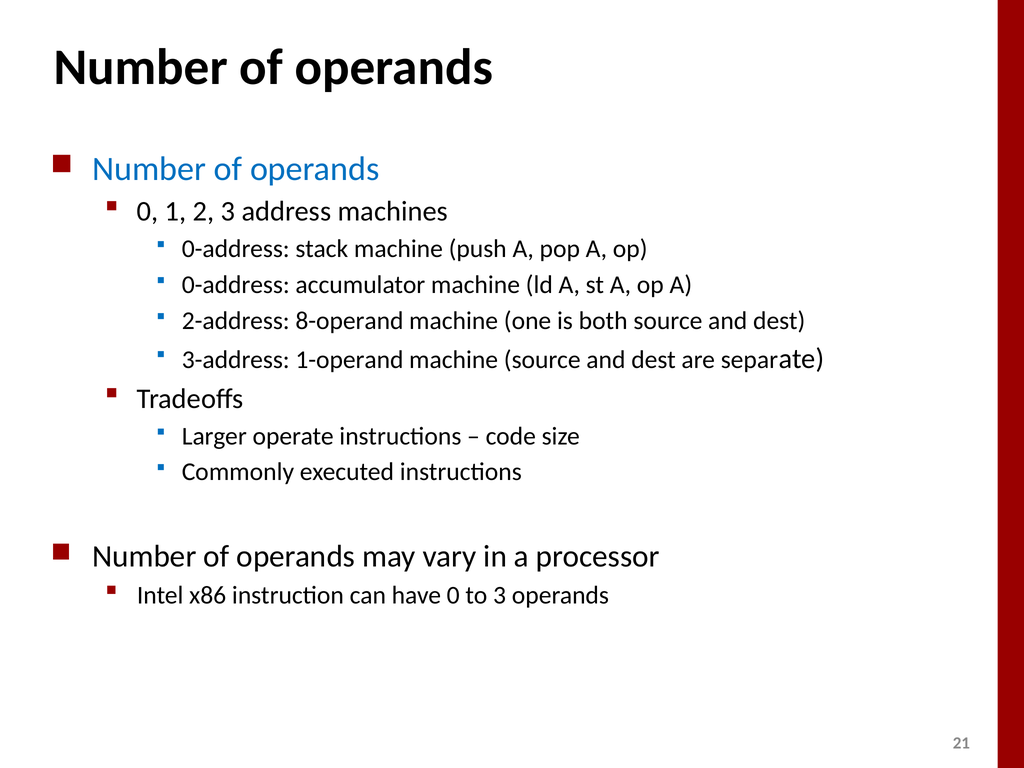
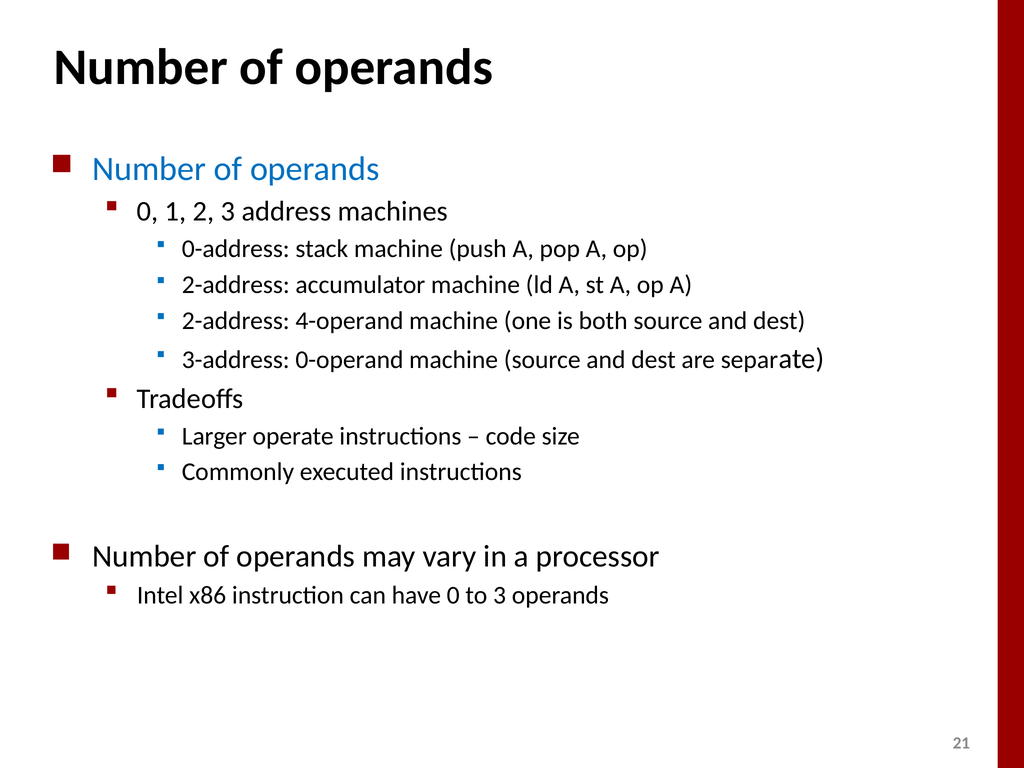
0-address: 0-address -> 2-address (236, 285)
8-operand: 8-operand -> 4-operand (349, 321)
1-operand: 1-operand -> 0-operand (349, 360)
